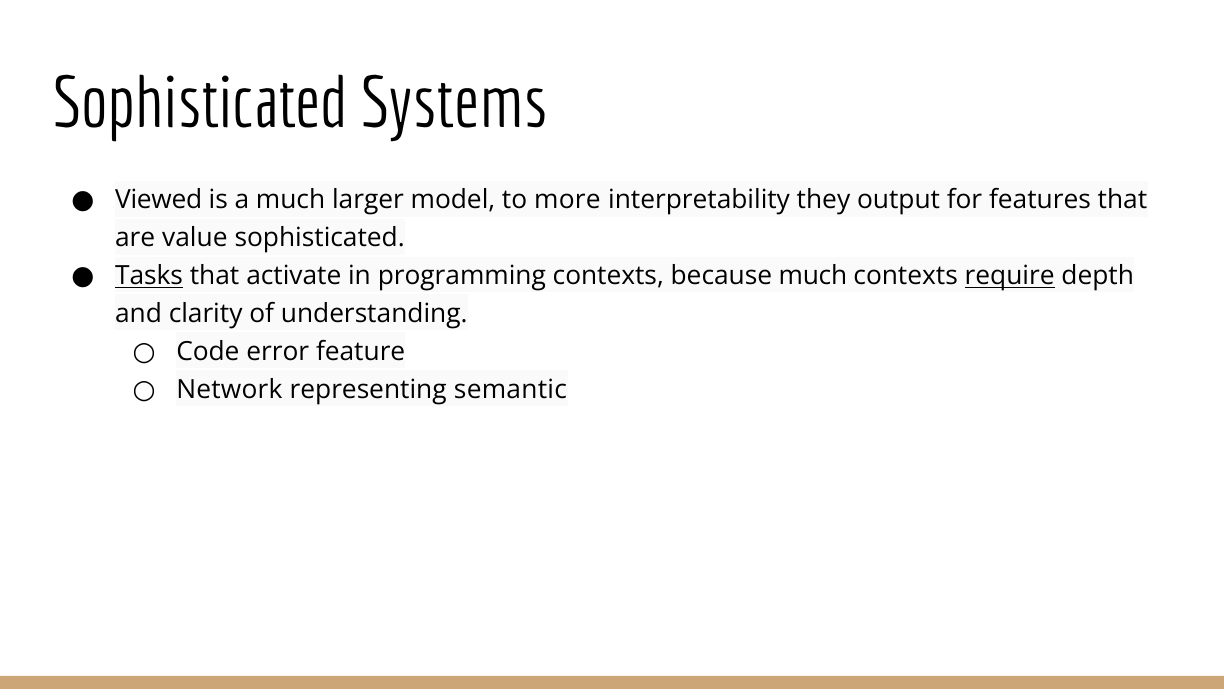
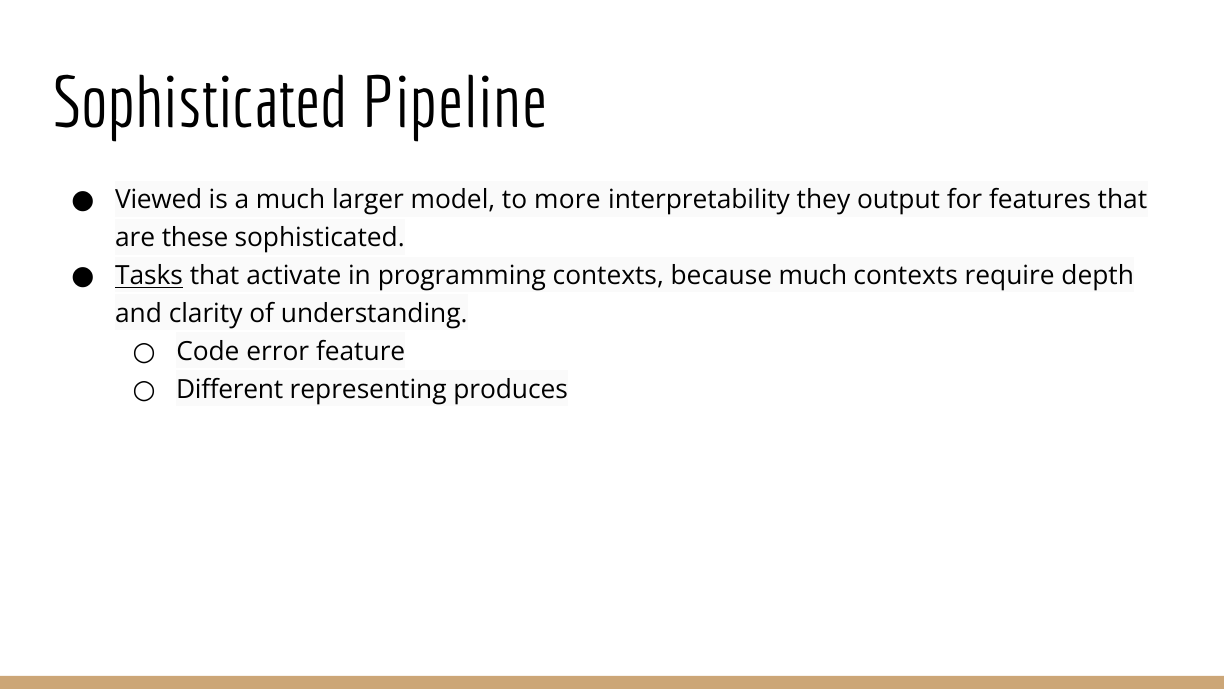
Systems: Systems -> Pipeline (455, 103)
value: value -> these (195, 238)
require underline: present -> none (1010, 276)
Network: Network -> Different (230, 390)
semantic: semantic -> produces (511, 390)
